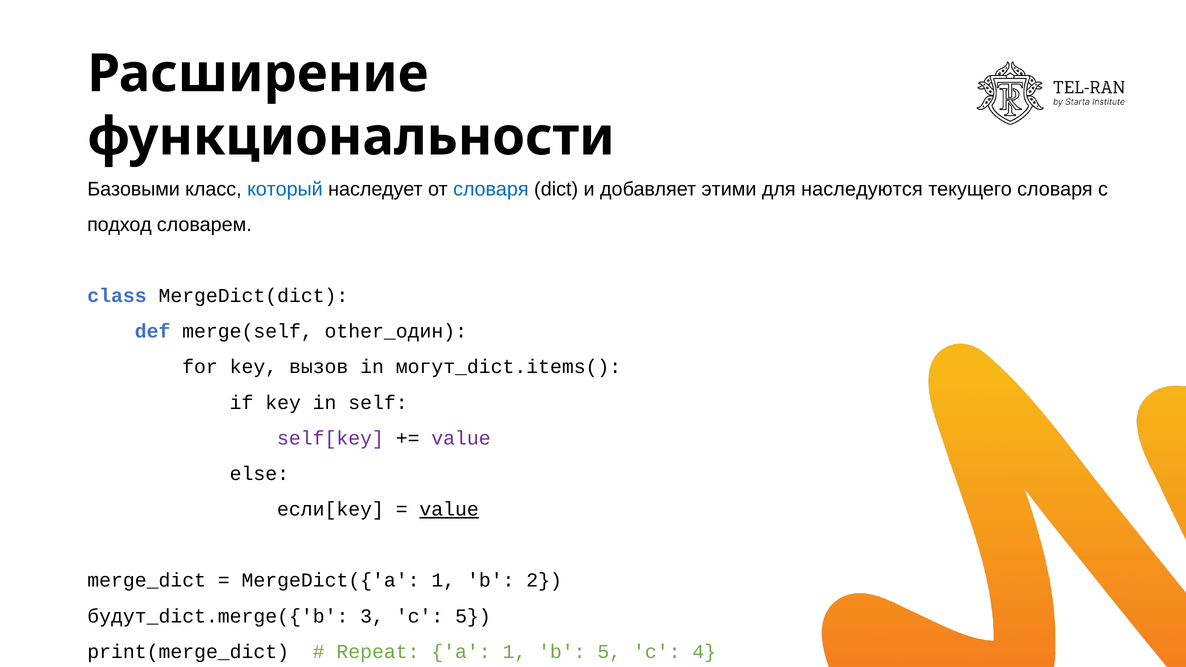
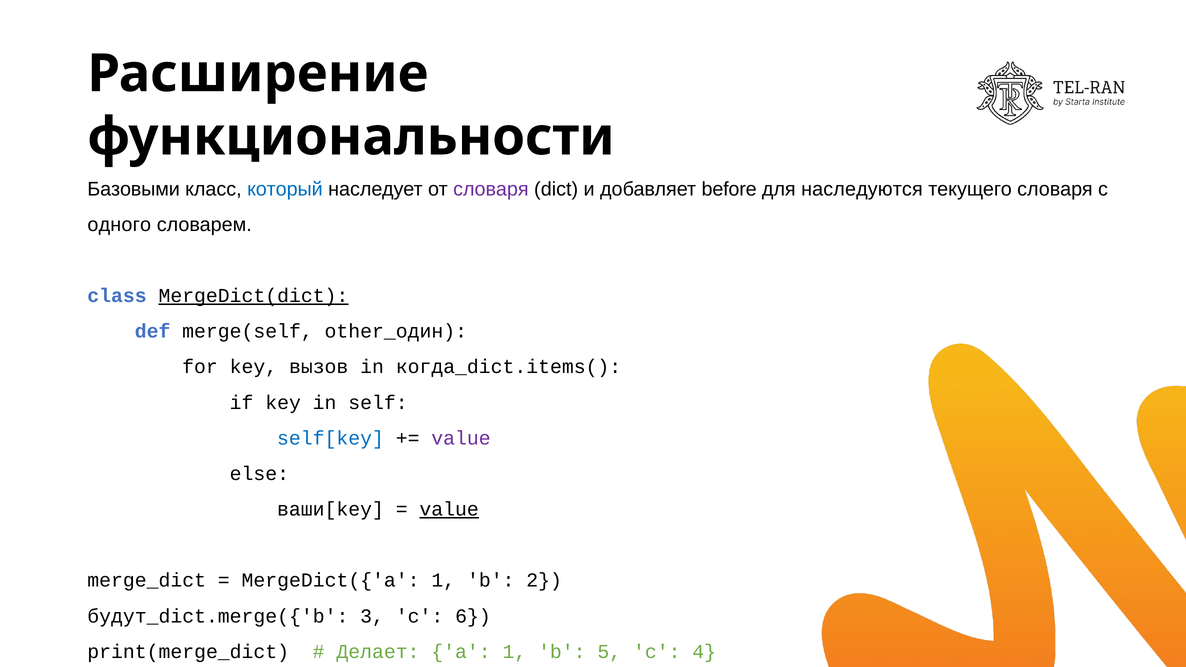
словаря colour: blue -> purple (491, 189)
этими: этими -> before (729, 189)
подход: подход -> одного (119, 225)
MergeDict(dict underline: none -> present (253, 296)
могут_dict.items(: могут_dict.items( -> когда_dict.items( (509, 367)
self[key colour: purple -> blue (331, 438)
если[key: если[key -> ваши[key (331, 509)
c 5: 5 -> 6 (473, 616)
Repeat: Repeat -> Делает (378, 652)
